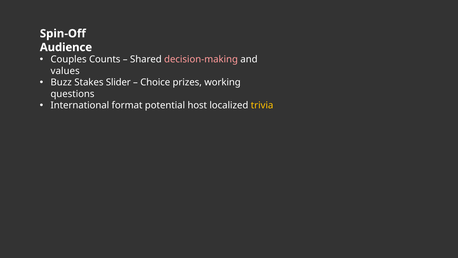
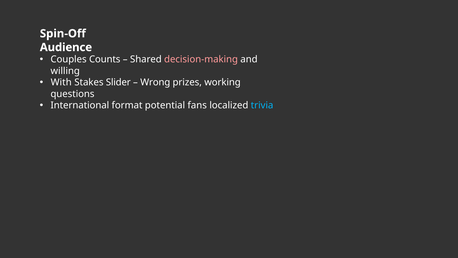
values: values -> willing (65, 71)
Buzz: Buzz -> With (61, 82)
Choice: Choice -> Wrong (155, 82)
host: host -> fans (197, 105)
trivia colour: yellow -> light blue (262, 105)
